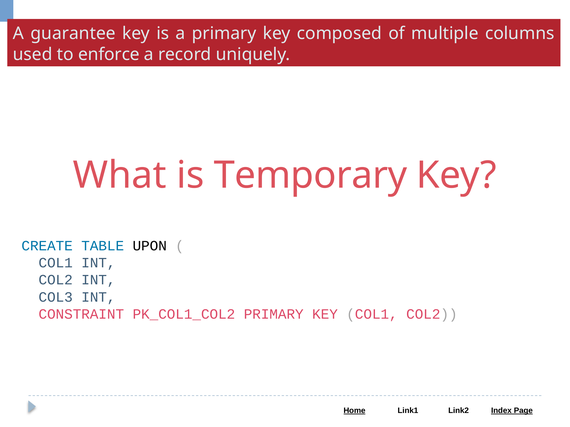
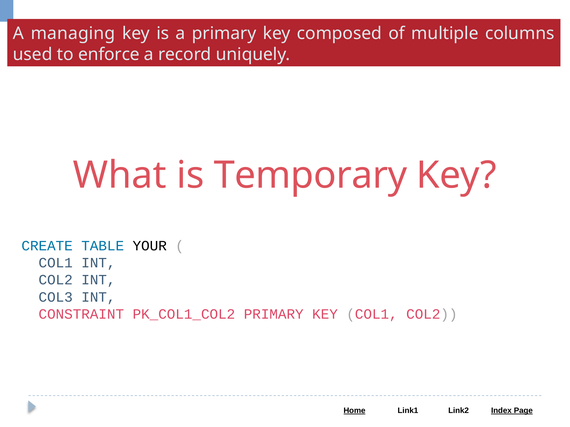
guarantee: guarantee -> managing (73, 33)
UPON: UPON -> YOUR (150, 246)
